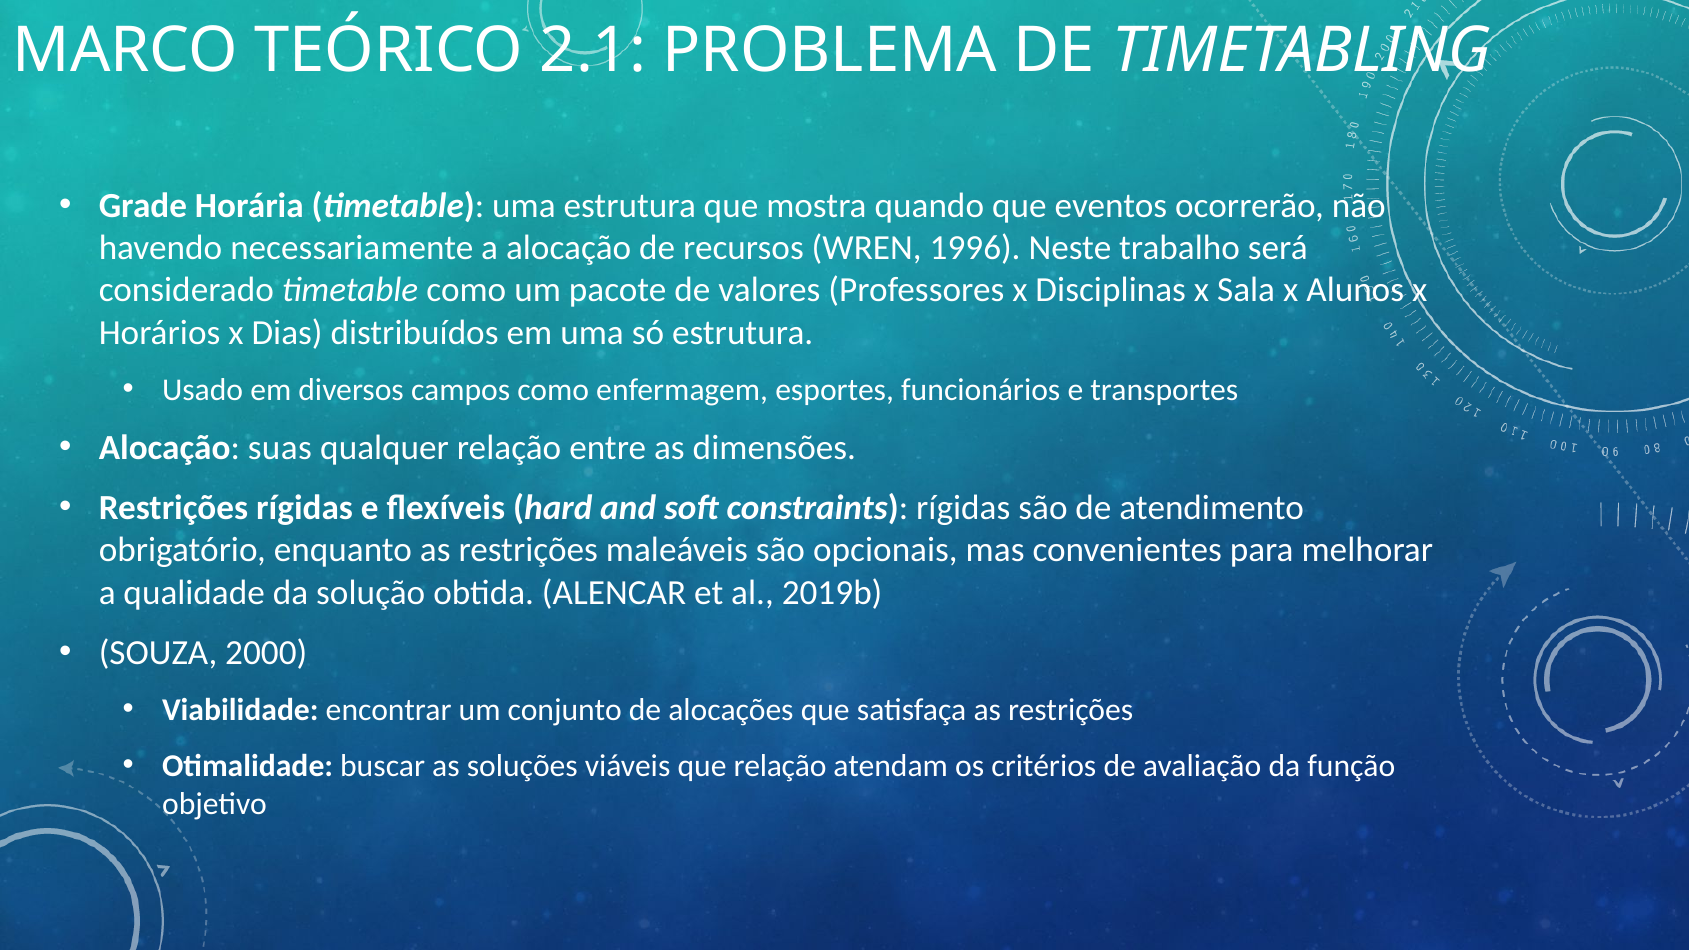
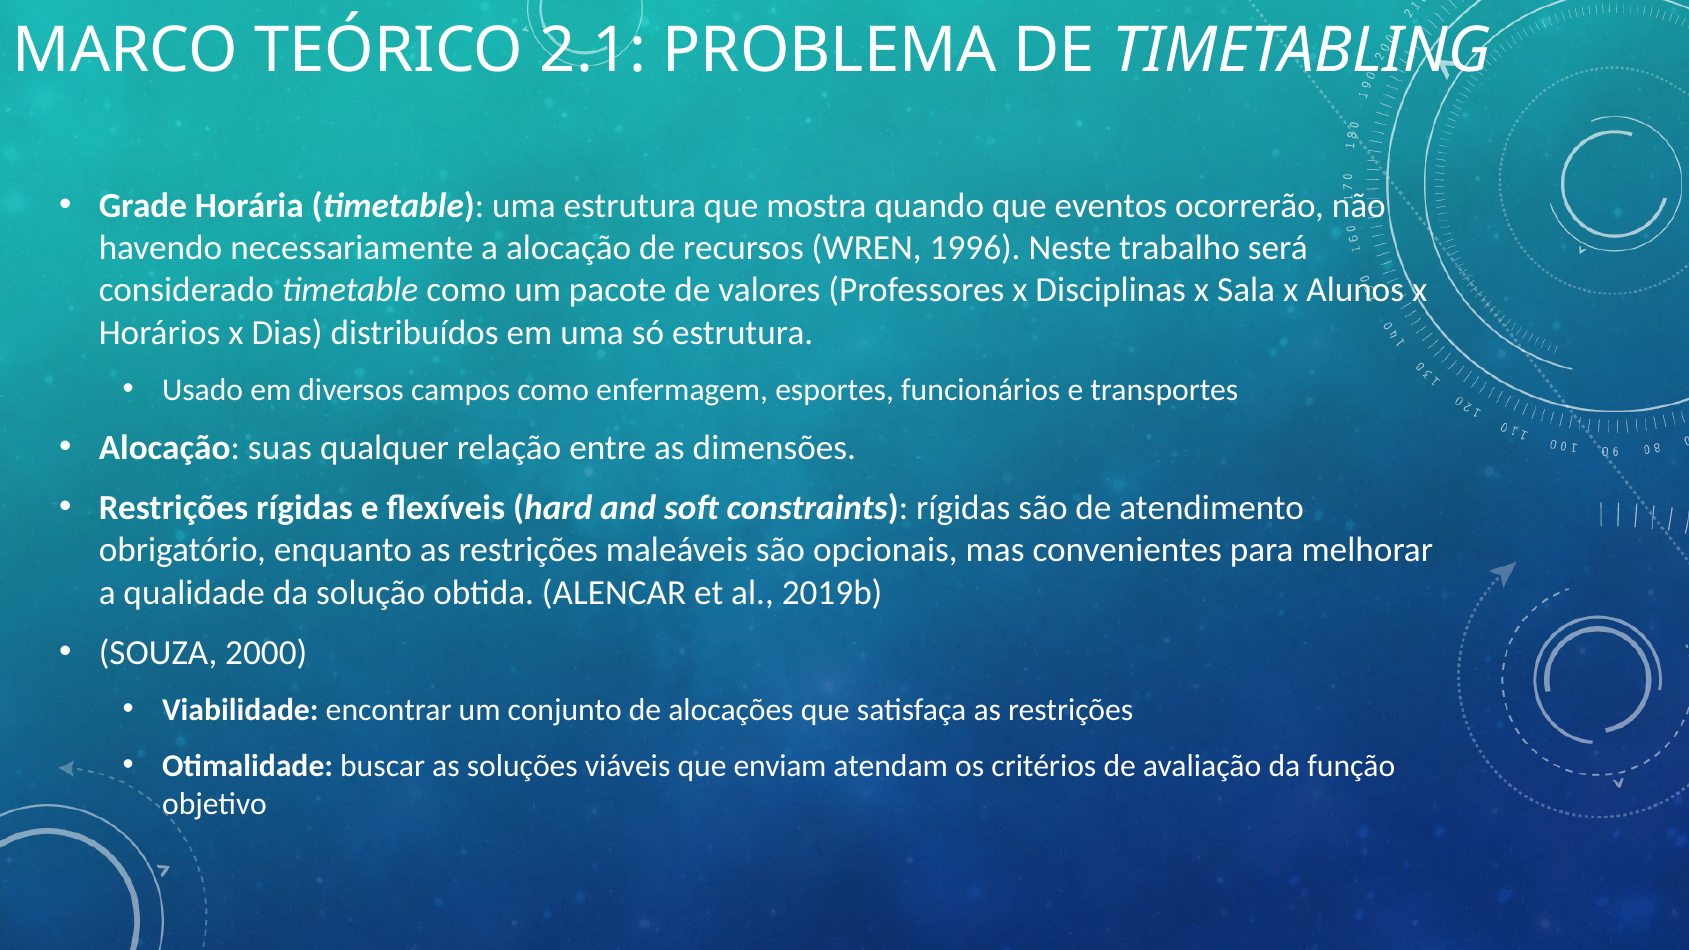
que relação: relação -> enviam (780, 766)
